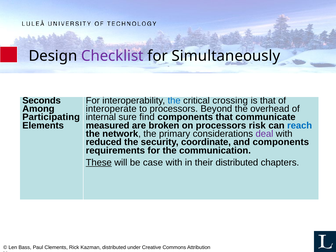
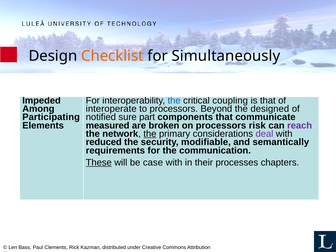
Checklist colour: purple -> orange (112, 56)
Seconds: Seconds -> Impeded (42, 100)
crossing: crossing -> coupling (230, 100)
overhead: overhead -> designed (270, 109)
internal: internal -> notified (101, 117)
find: find -> part (147, 117)
reach colour: blue -> purple (300, 125)
the underline: none -> present (150, 134)
coordinate: coordinate -> modifiable (206, 142)
and components: components -> semantically (281, 142)
their distributed: distributed -> processes (237, 163)
